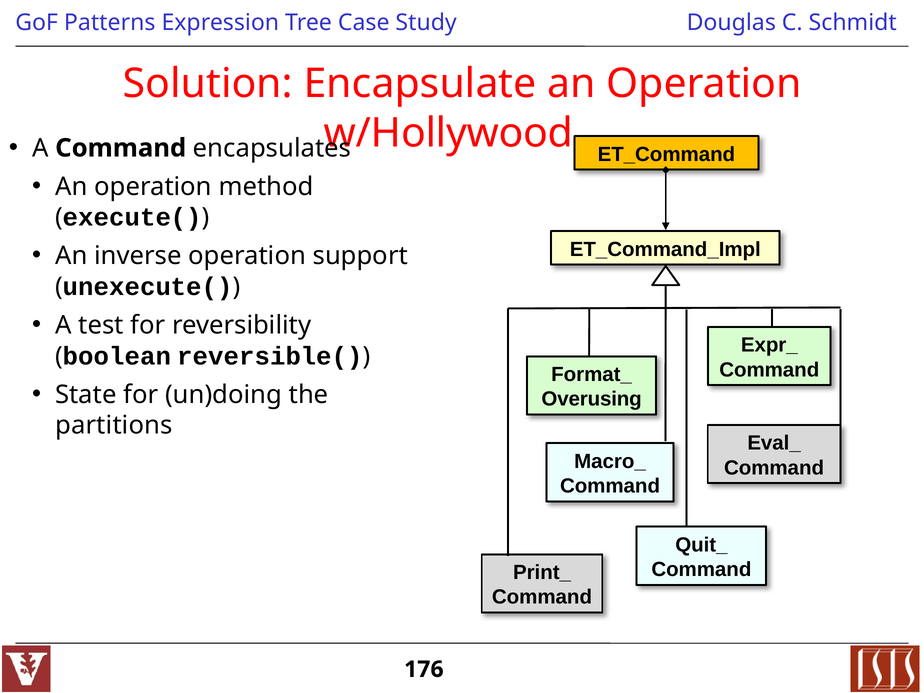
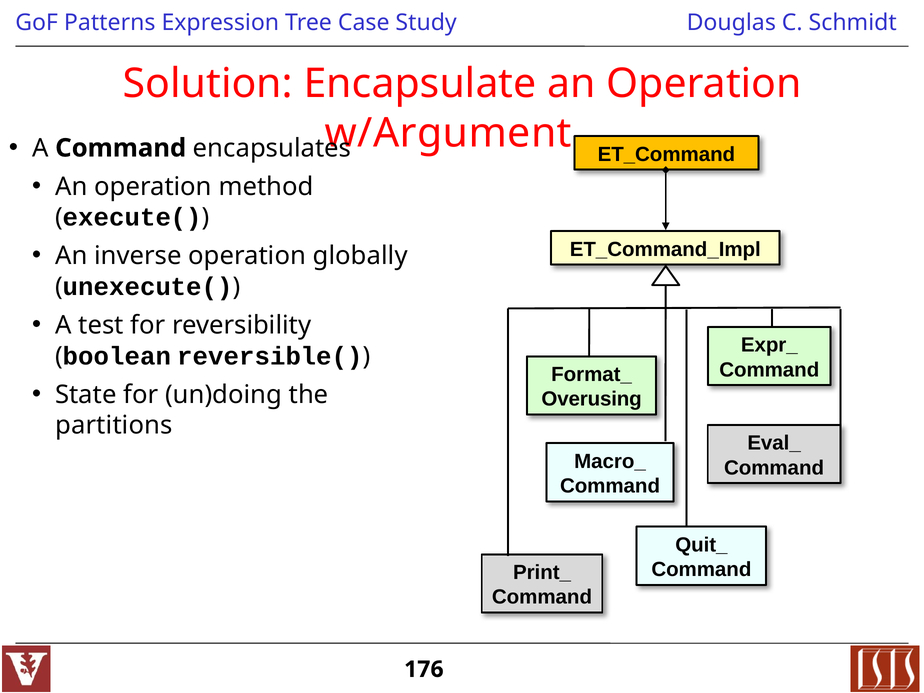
w/Hollywood: w/Hollywood -> w/Argument (448, 133)
support: support -> globally (360, 256)
